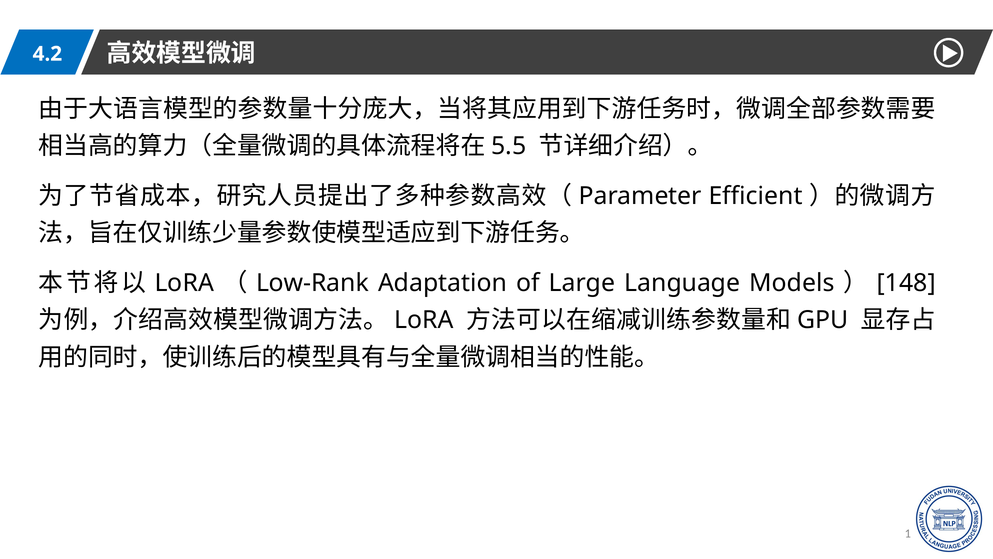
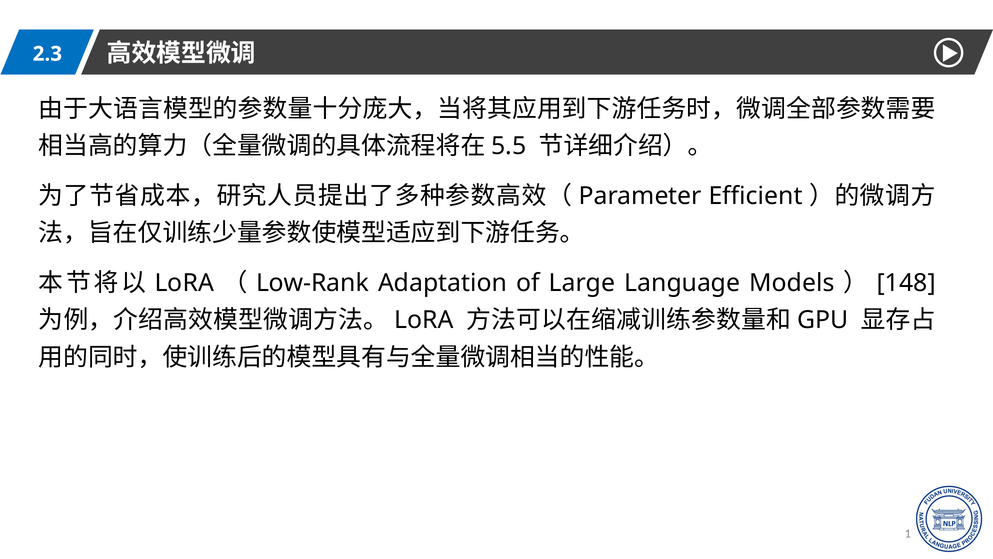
4.2: 4.2 -> 2.3 (47, 54)
